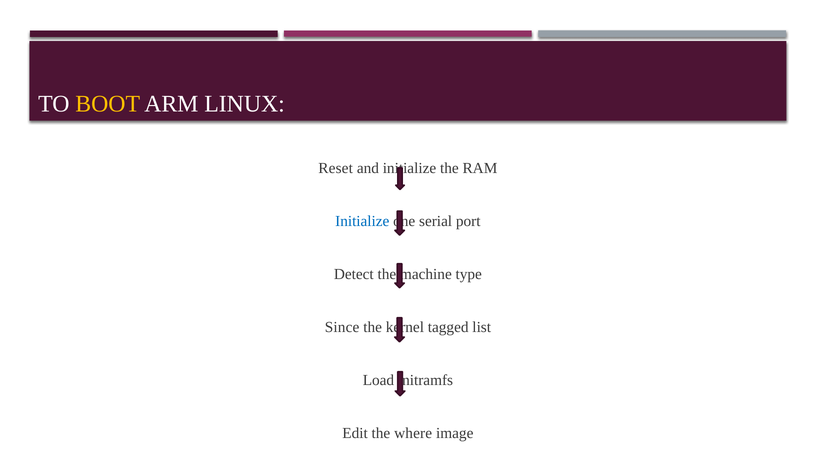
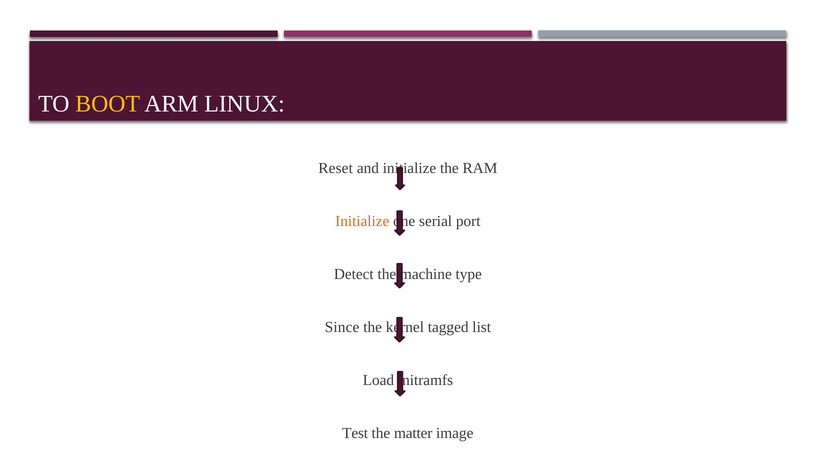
Initialize colour: blue -> orange (362, 221)
Edit: Edit -> Test (355, 433)
where: where -> matter (413, 433)
